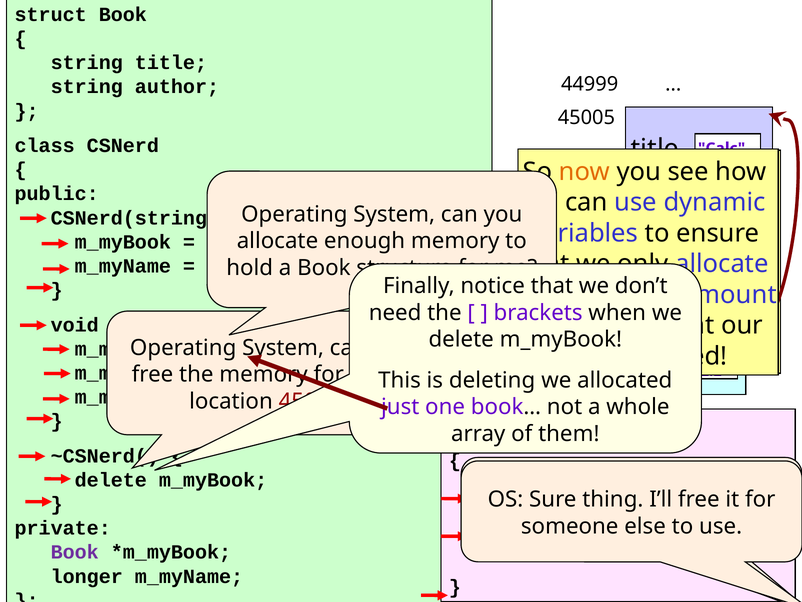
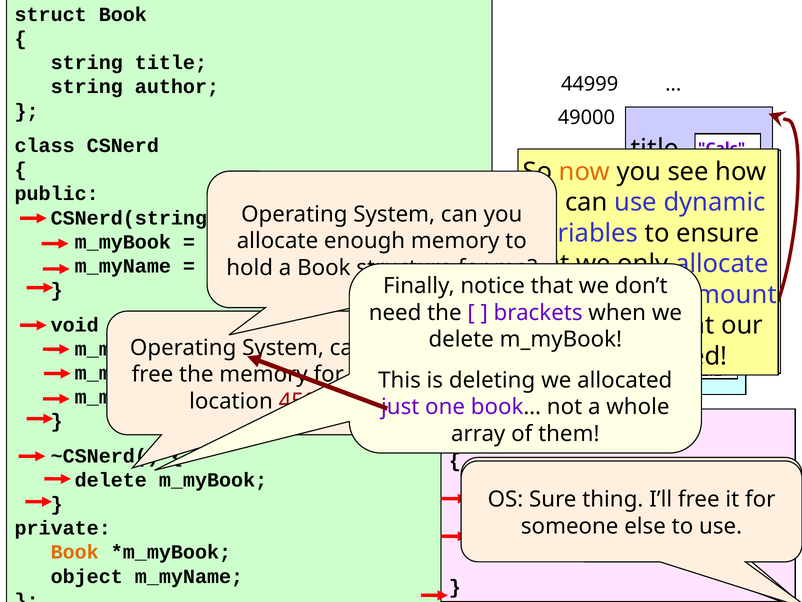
45005: 45005 -> 49000 (586, 118)
Book colour: purple -> orange (75, 552)
longer: longer -> object (87, 576)
